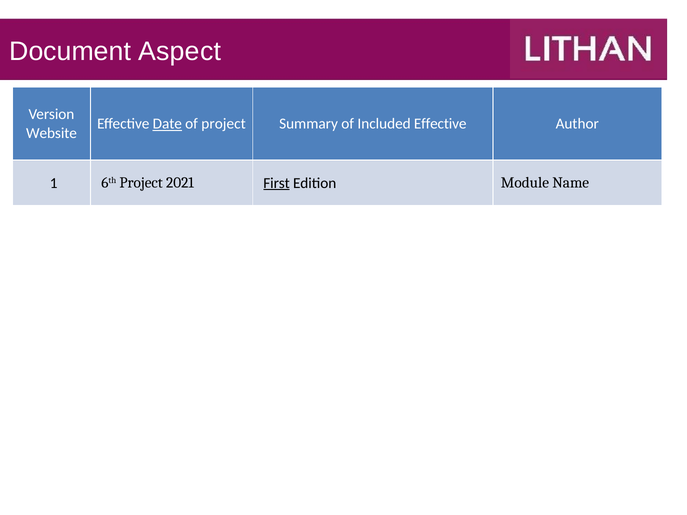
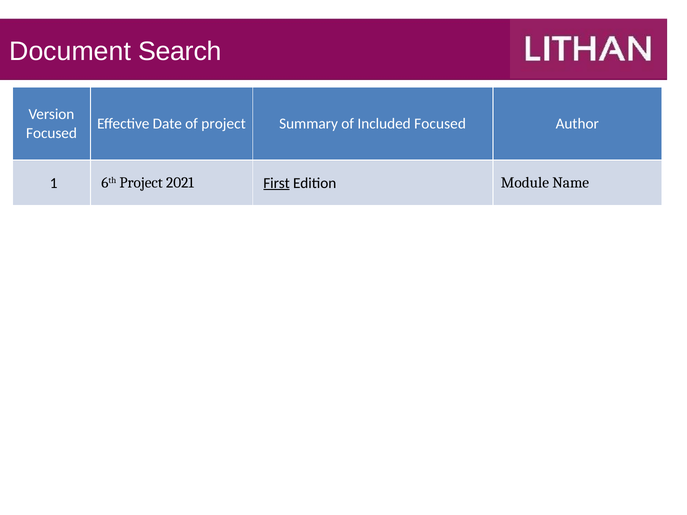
Aspect: Aspect -> Search (180, 52)
Date underline: present -> none (167, 124)
Included Effective: Effective -> Focused (440, 124)
Website: Website -> Focused (51, 133)
